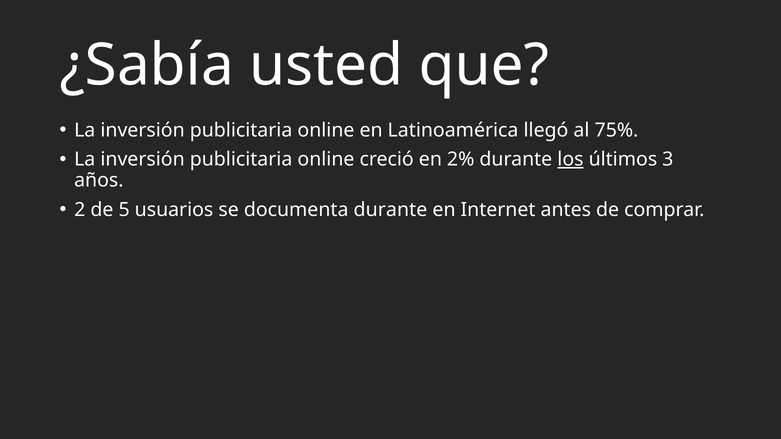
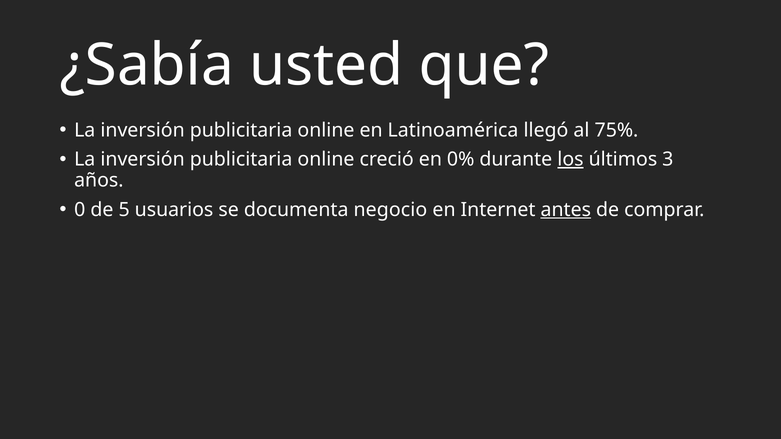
2%: 2% -> 0% (461, 160)
2: 2 -> 0 (80, 210)
documenta durante: durante -> negocio (390, 210)
antes underline: none -> present (566, 210)
